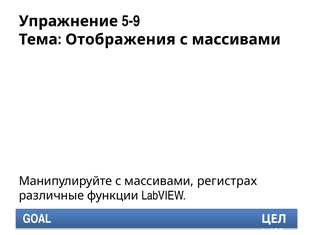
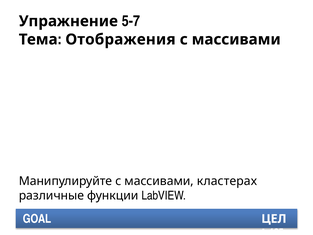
5-9: 5-9 -> 5-7 (131, 21)
регистрах: регистрах -> кластерах (227, 181)
